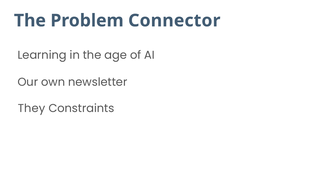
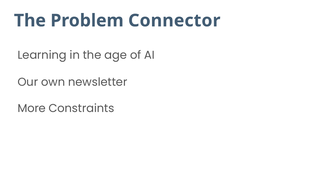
They: They -> More (32, 108)
